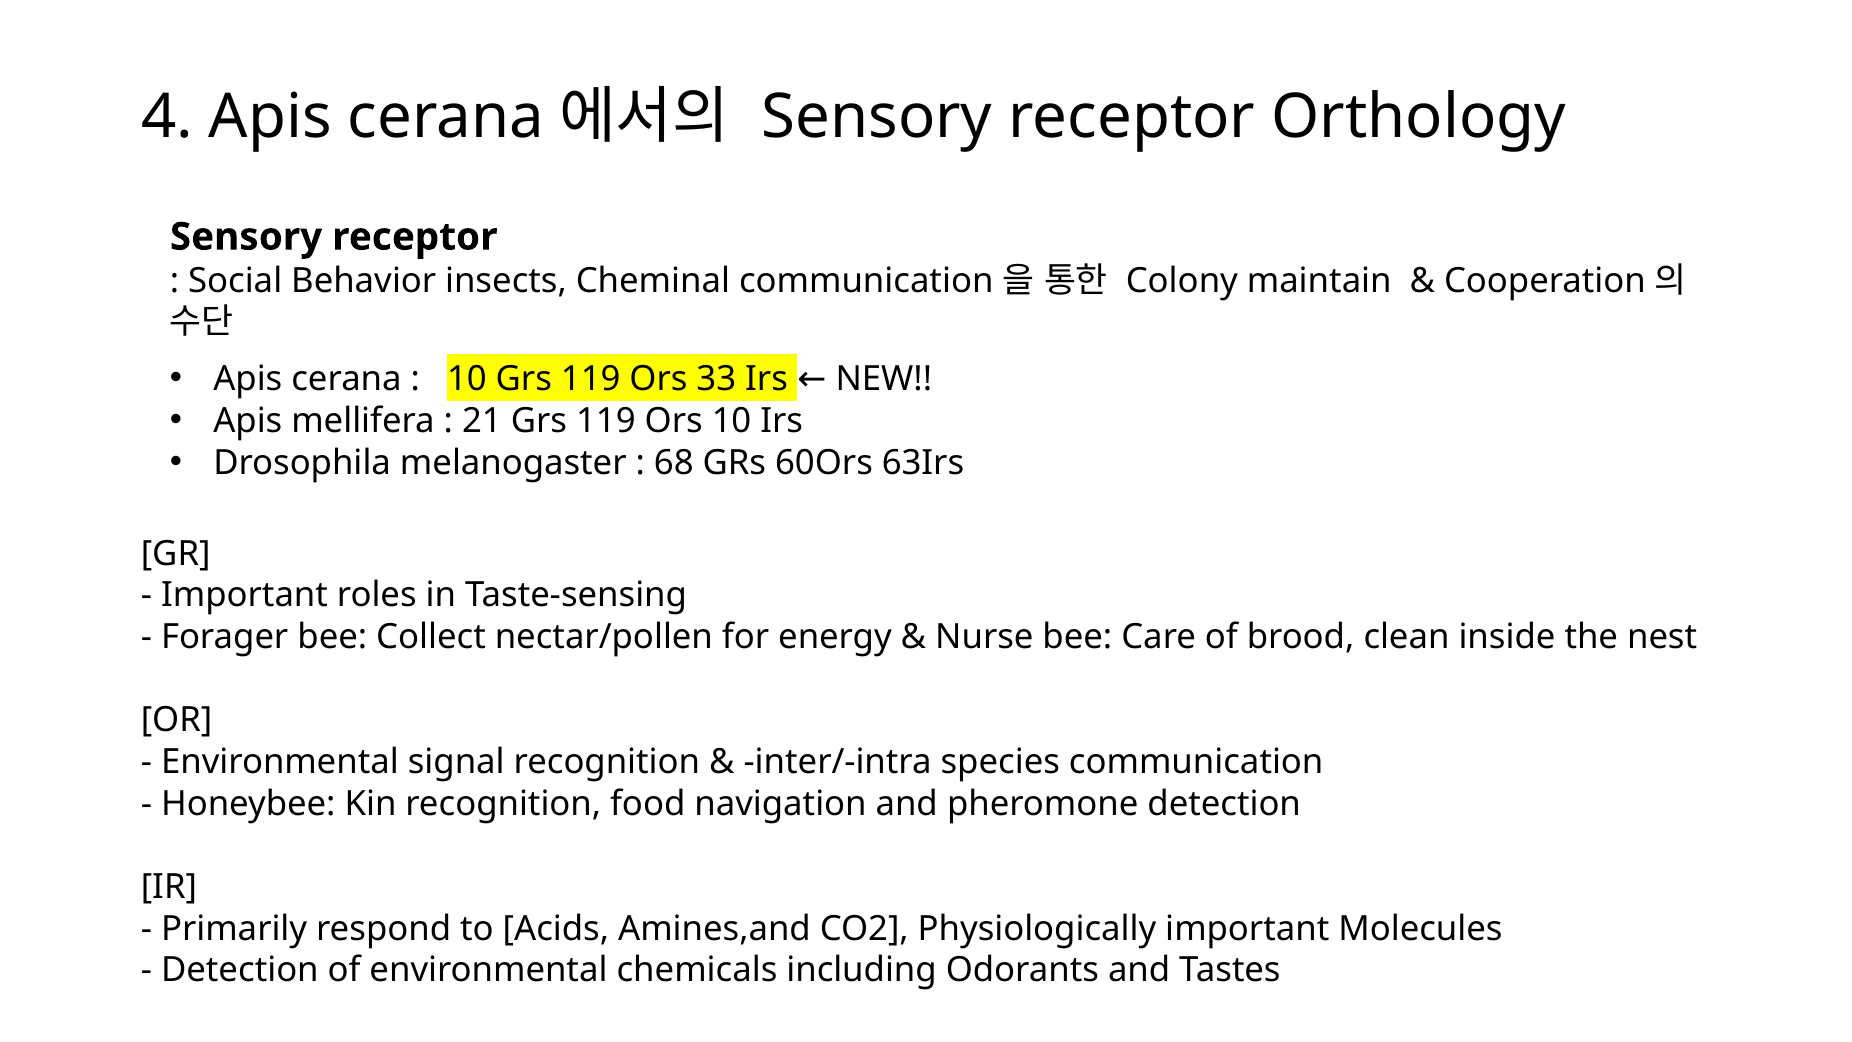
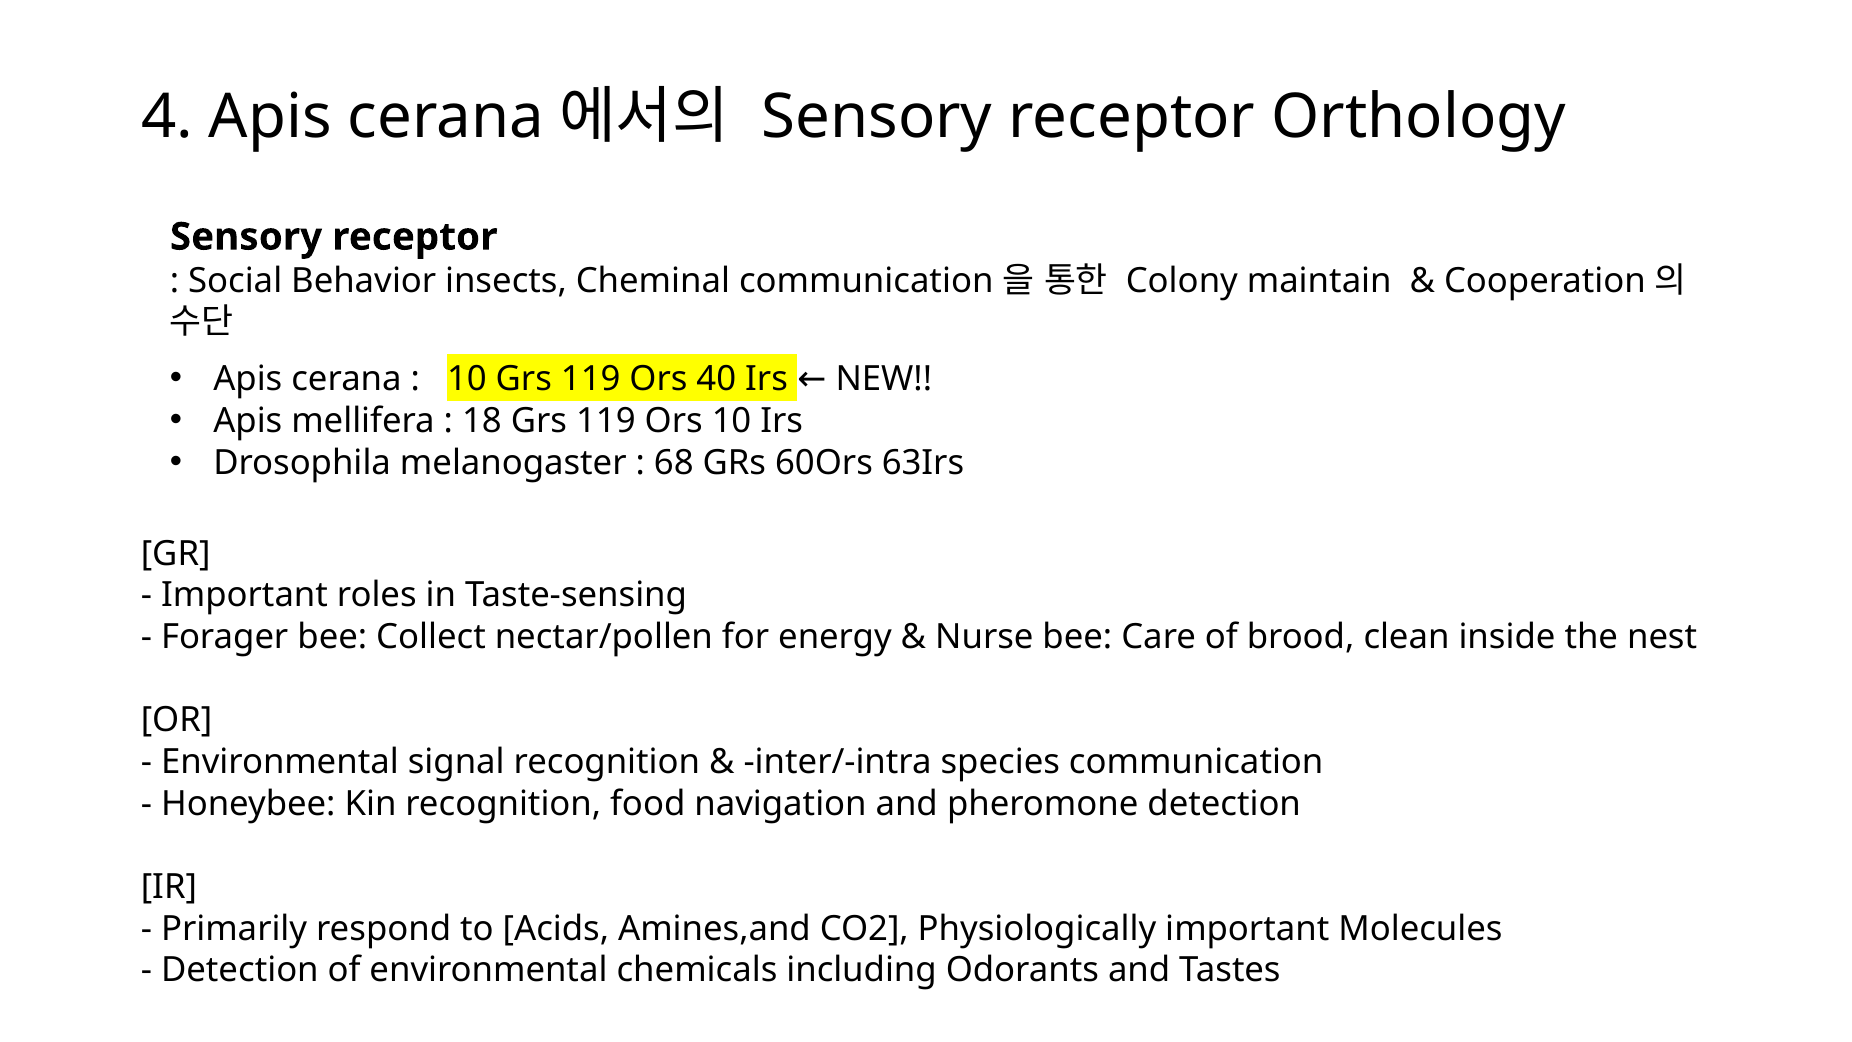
33: 33 -> 40 (716, 379)
21: 21 -> 18 (482, 421)
